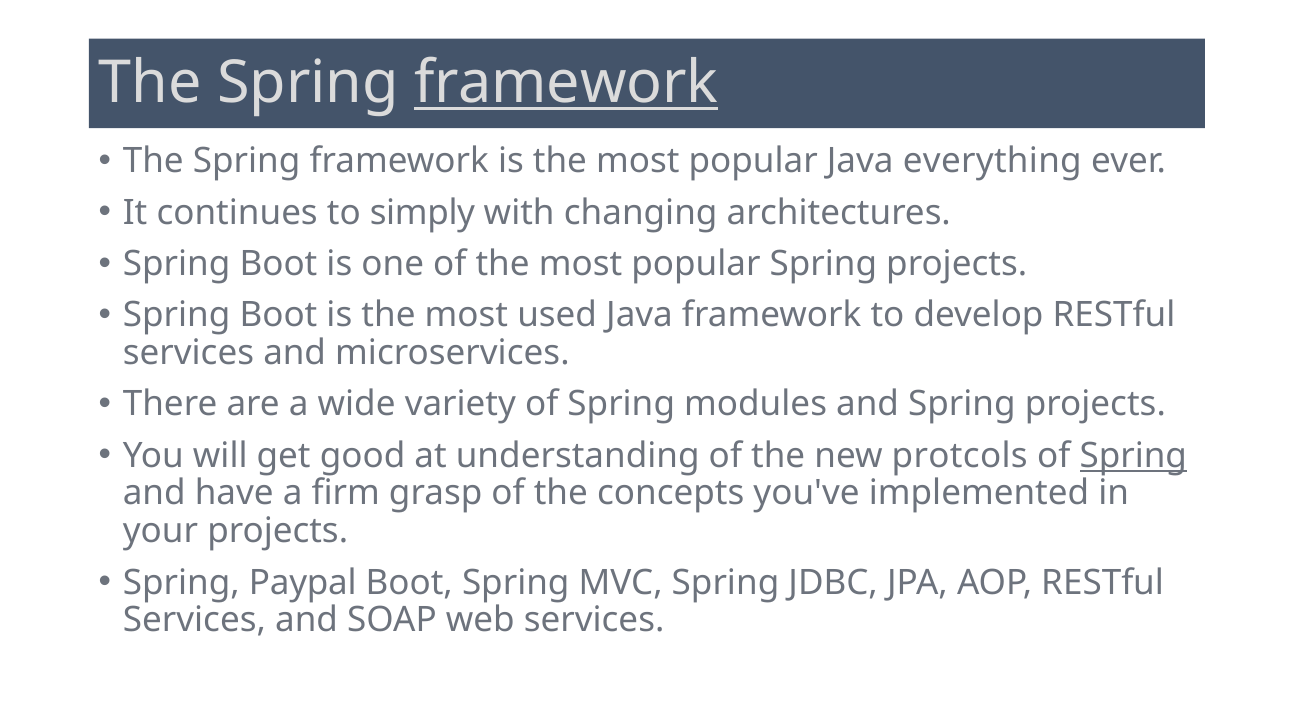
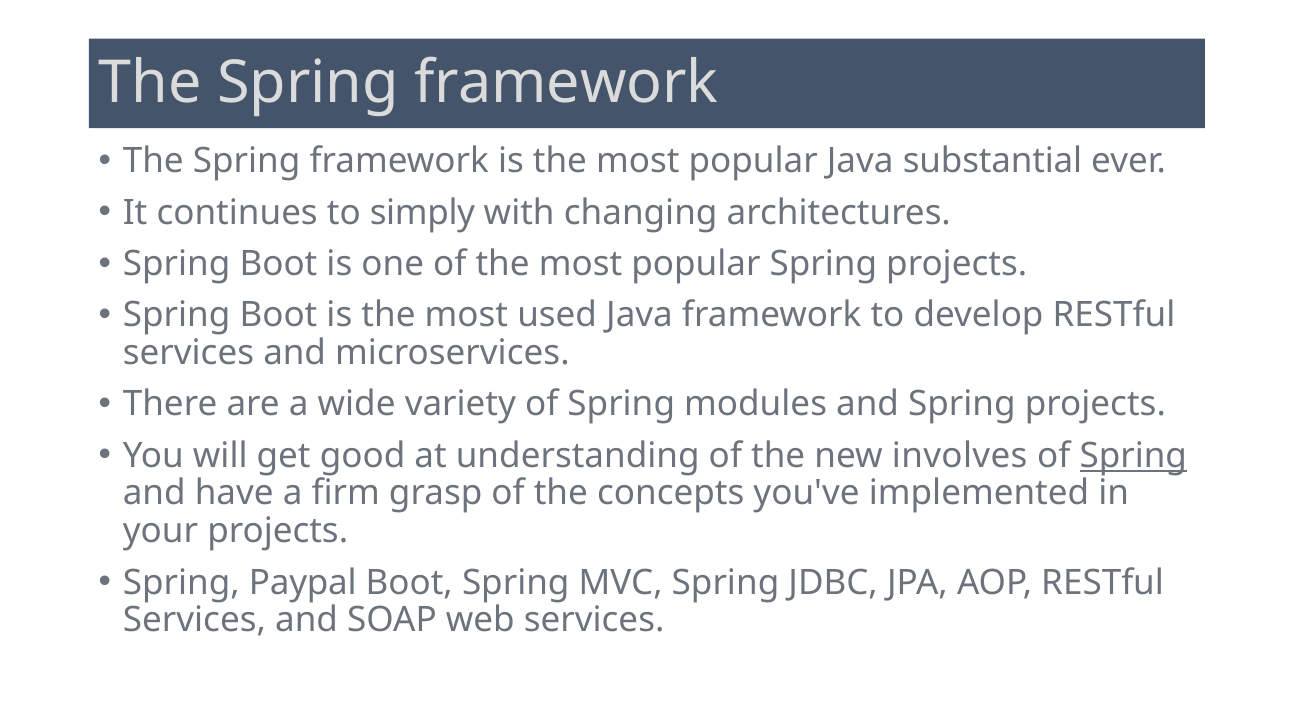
framework underline: present -> none (566, 83)
everything: everything -> substantial (993, 161)
protcols: protcols -> involves (960, 455)
